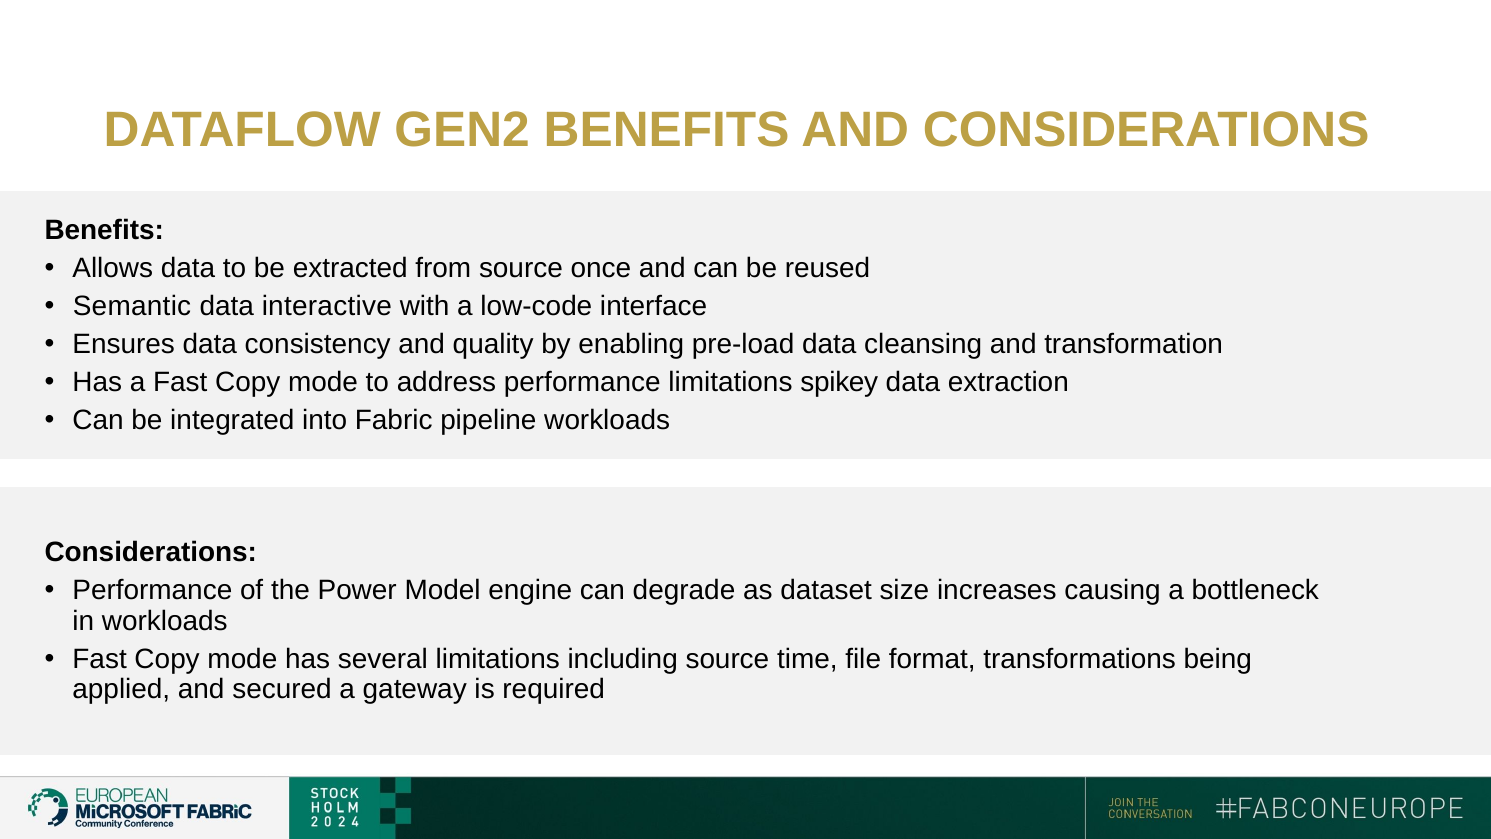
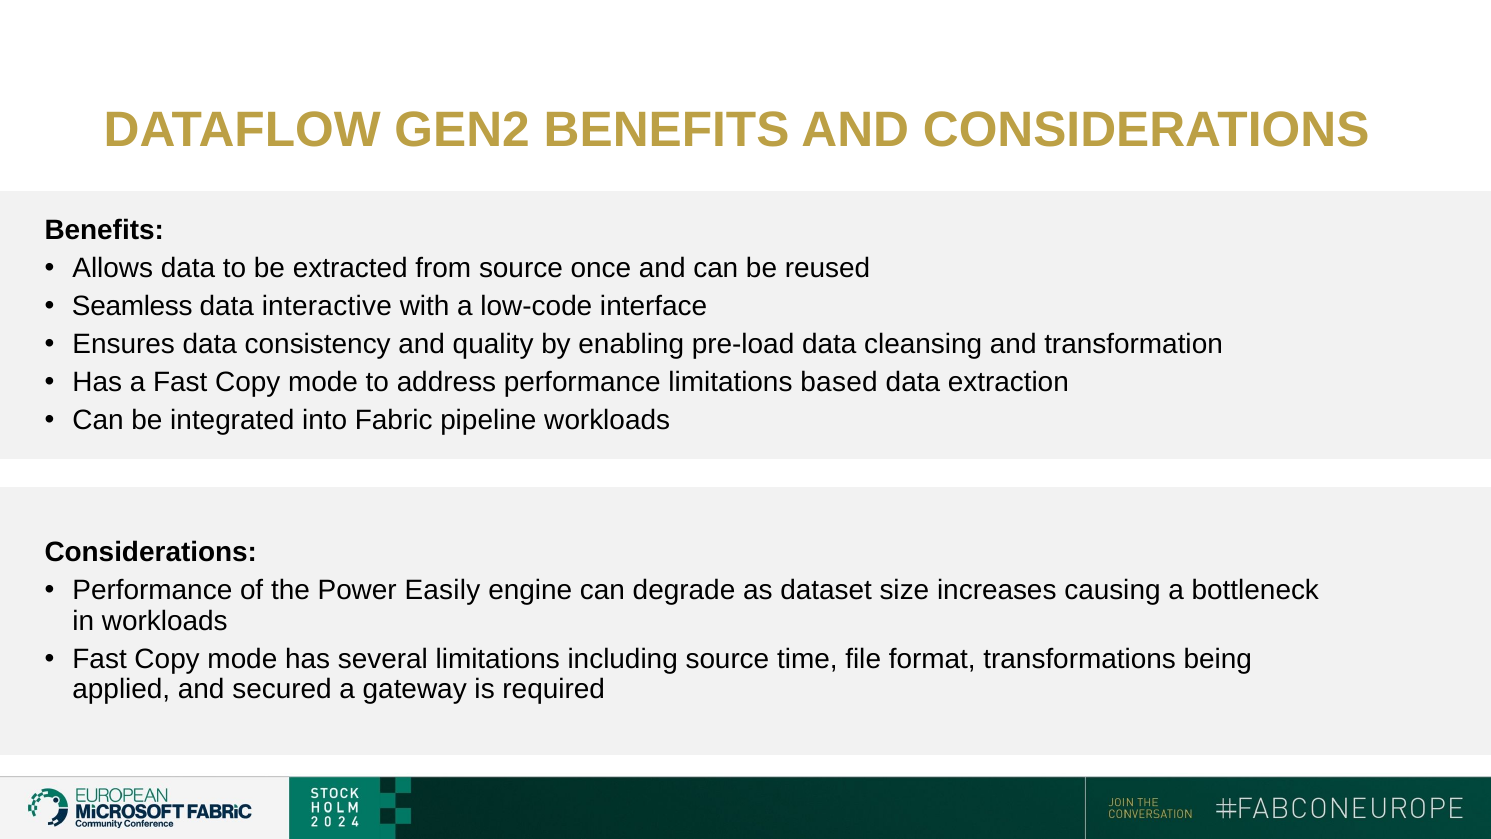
Semantic: Semantic -> Seamless (132, 306)
spikey: spikey -> based (839, 382)
Model: Model -> Easily (442, 590)
